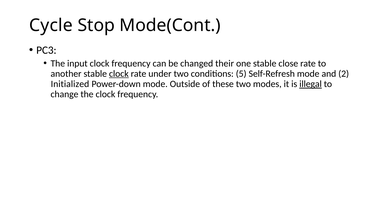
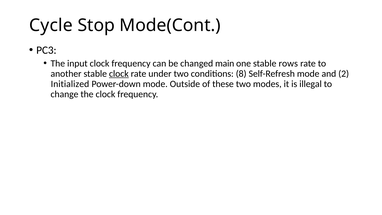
their: their -> main (225, 63)
close: close -> rows (288, 63)
5: 5 -> 8 (241, 74)
illegal underline: present -> none (311, 84)
